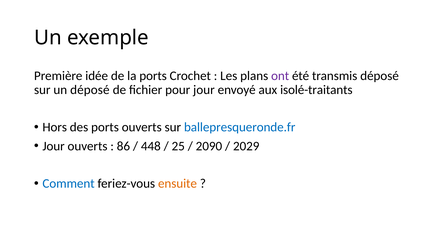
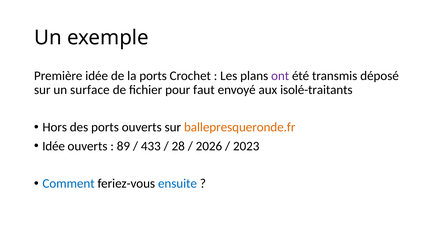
un déposé: déposé -> surface (90, 90)
pour jour: jour -> faut (204, 90)
ballepresqueronde.fr colour: blue -> orange (240, 127)
Jour: Jour -> Idée (54, 146)
86: 86 -> 89 (123, 146)
448: 448 -> 433 (151, 146)
25: 25 -> 28 (178, 146)
2090: 2090 -> 2026 (209, 146)
2029: 2029 -> 2023 (246, 146)
ensuite colour: orange -> blue (177, 183)
